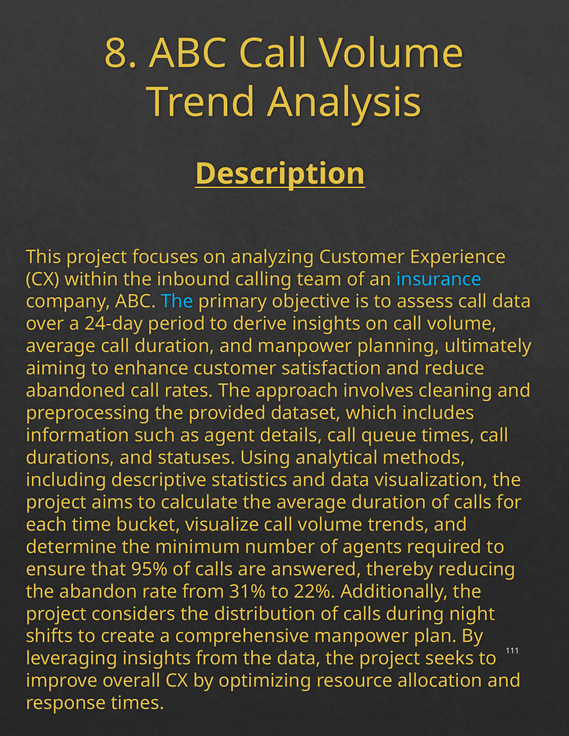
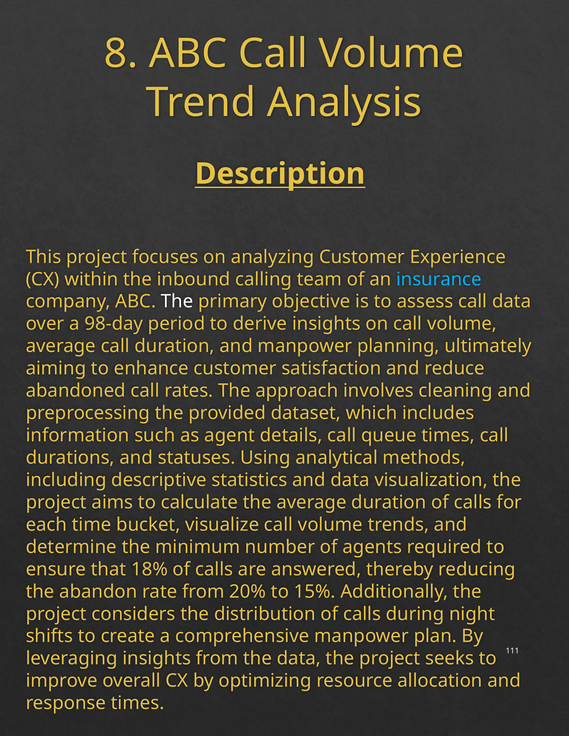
The colour: light blue -> white (177, 302)
24-day: 24-day -> 98-day (114, 324)
95%: 95% -> 18% (149, 570)
31%: 31% -> 20% (248, 592)
22%: 22% -> 15% (315, 592)
